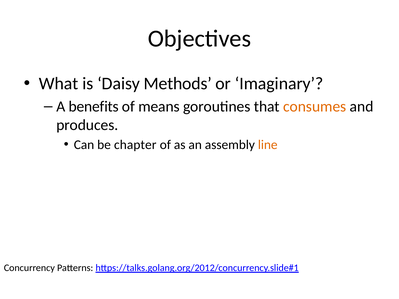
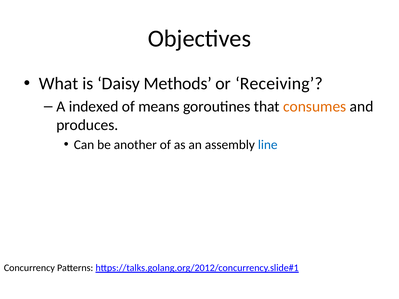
Imaginary: Imaginary -> Receiving (279, 84)
benefits: benefits -> indexed (94, 107)
chapter: chapter -> another (135, 145)
line colour: orange -> blue (268, 145)
